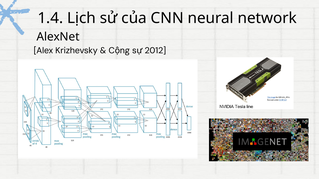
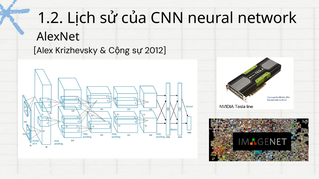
1.4: 1.4 -> 1.2 (50, 18)
